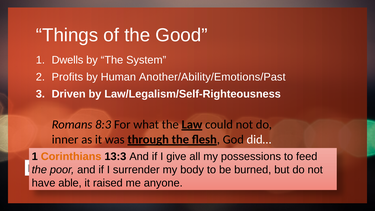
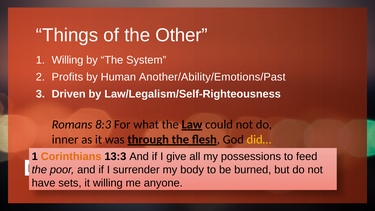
Good: Good -> Other (182, 35)
1 Dwells: Dwells -> Willing (67, 60)
did… colour: white -> yellow (259, 139)
able: able -> sets (70, 183)
it raised: raised -> willing (108, 183)
